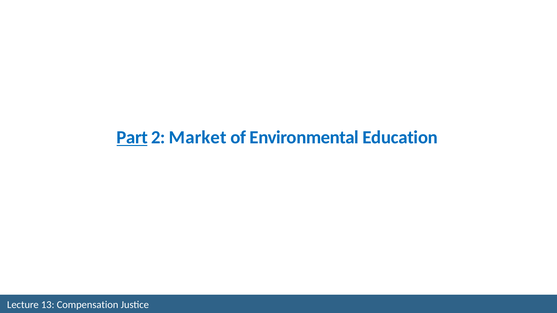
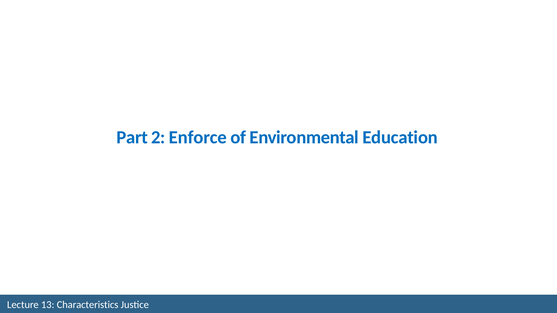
Part underline: present -> none (132, 138)
Market: Market -> Enforce (198, 138)
Compensation: Compensation -> Characteristics (88, 305)
